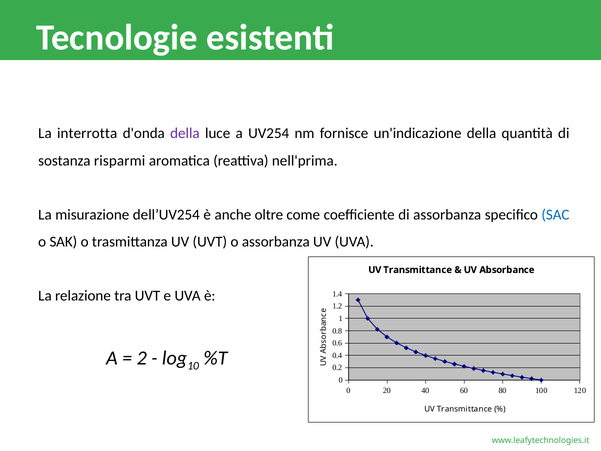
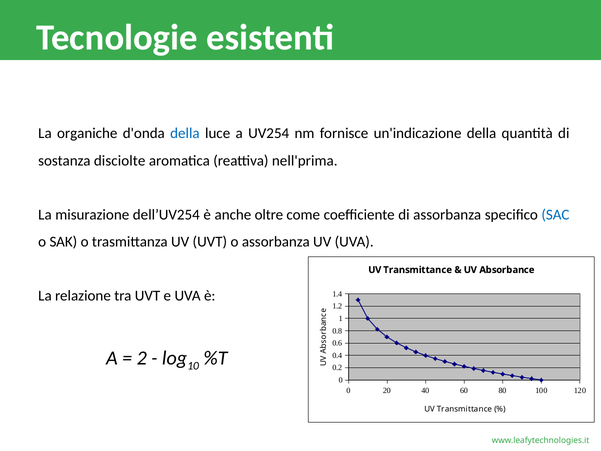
interrotta: interrotta -> organiche (87, 133)
della colour: purple -> blue (185, 133)
risparmi: risparmi -> disciolte (120, 160)
